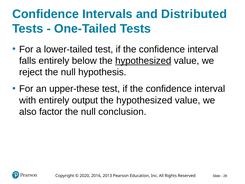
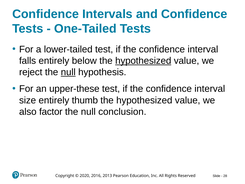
and Distributed: Distributed -> Confidence (194, 14)
null underline: none -> present (68, 72)
with: with -> size (28, 100)
output: output -> thumb (85, 100)
